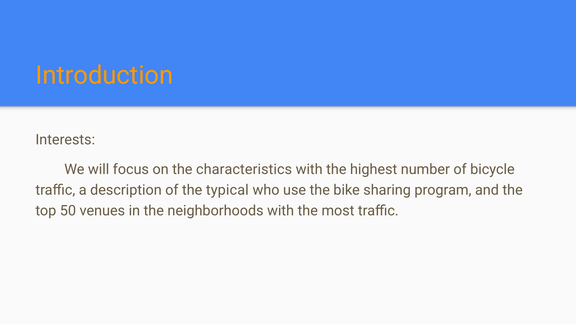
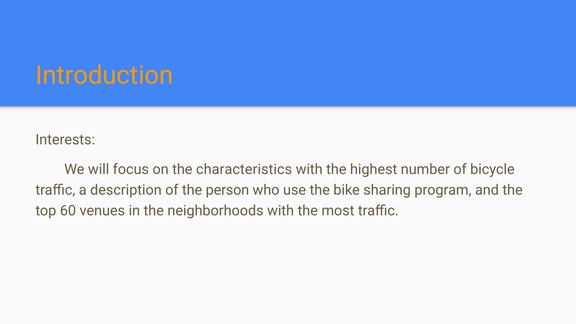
typical: typical -> person (227, 190)
50: 50 -> 60 (68, 211)
